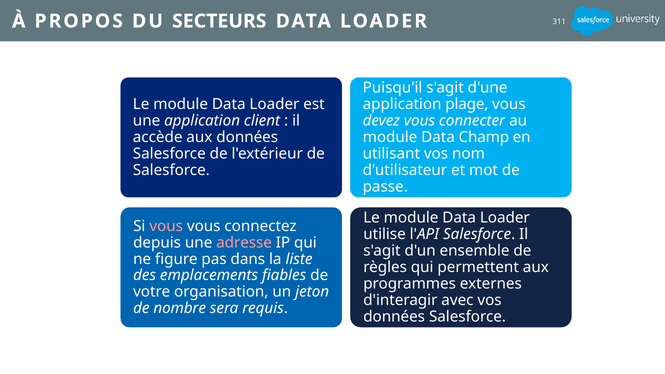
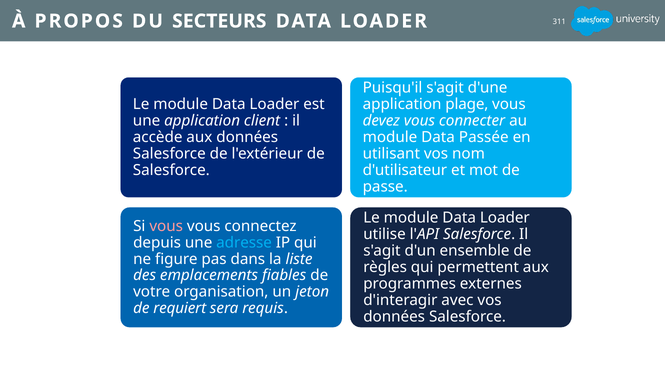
Champ: Champ -> Passée (484, 137)
adresse colour: pink -> light blue (244, 243)
nombre: nombre -> requiert (180, 308)
